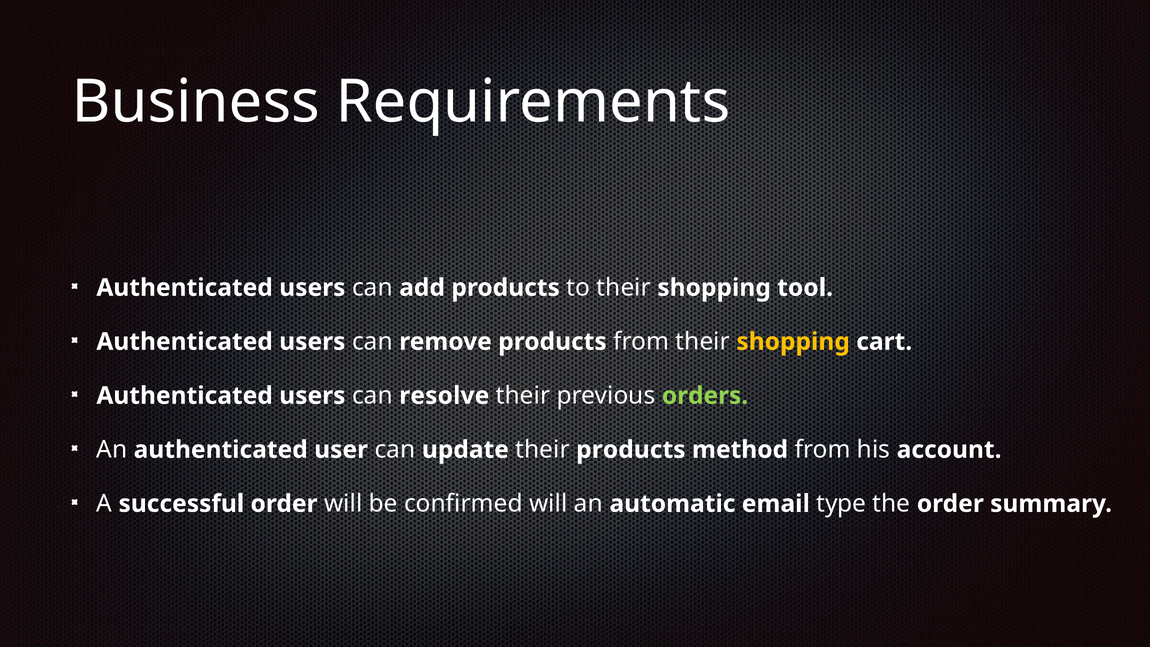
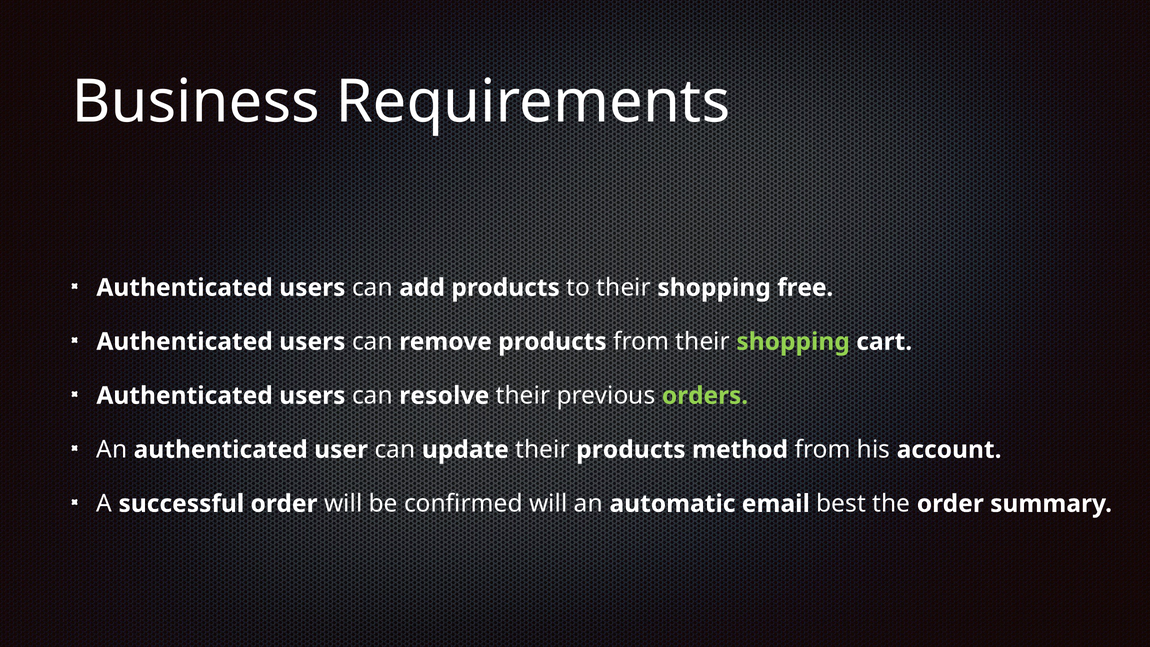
tool: tool -> free (805, 288)
shopping colour: yellow -> light green (793, 342)
type: type -> best (841, 504)
